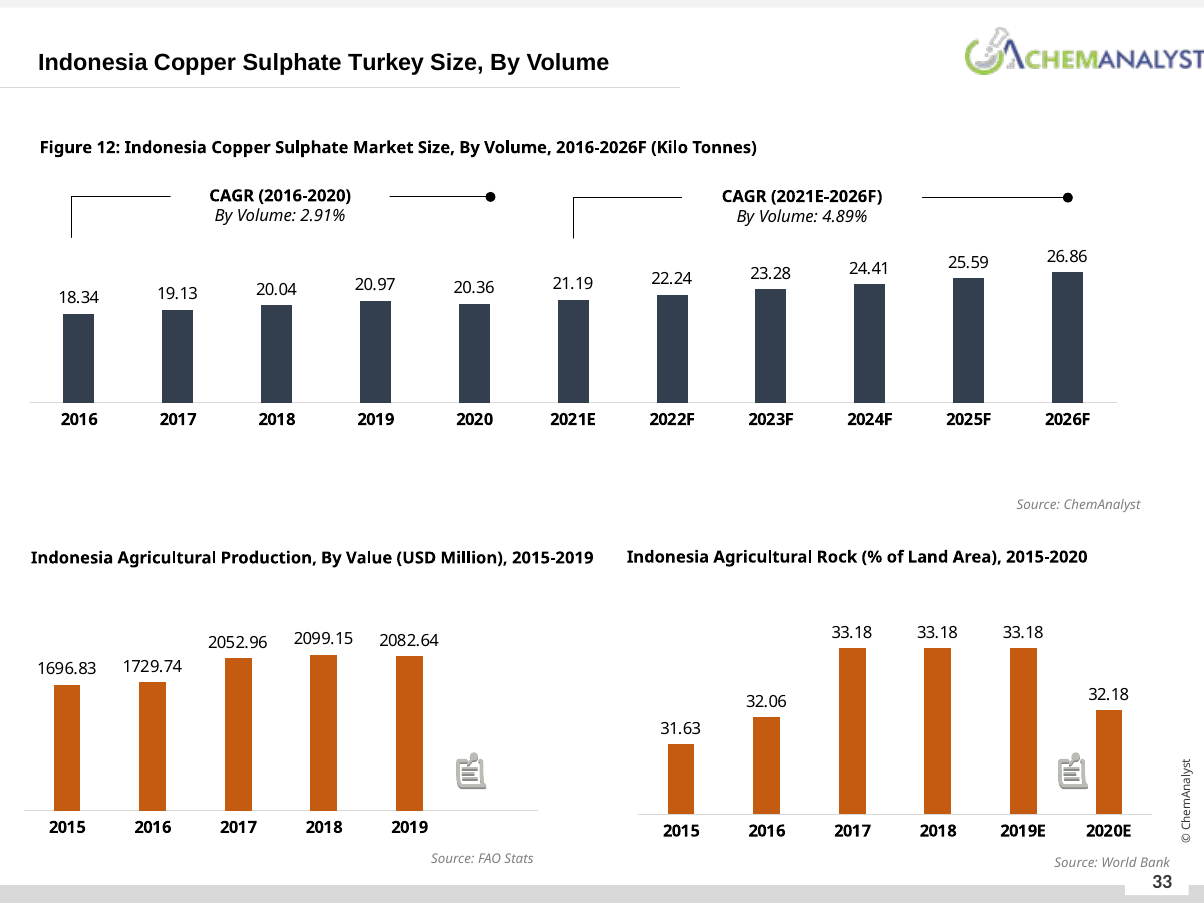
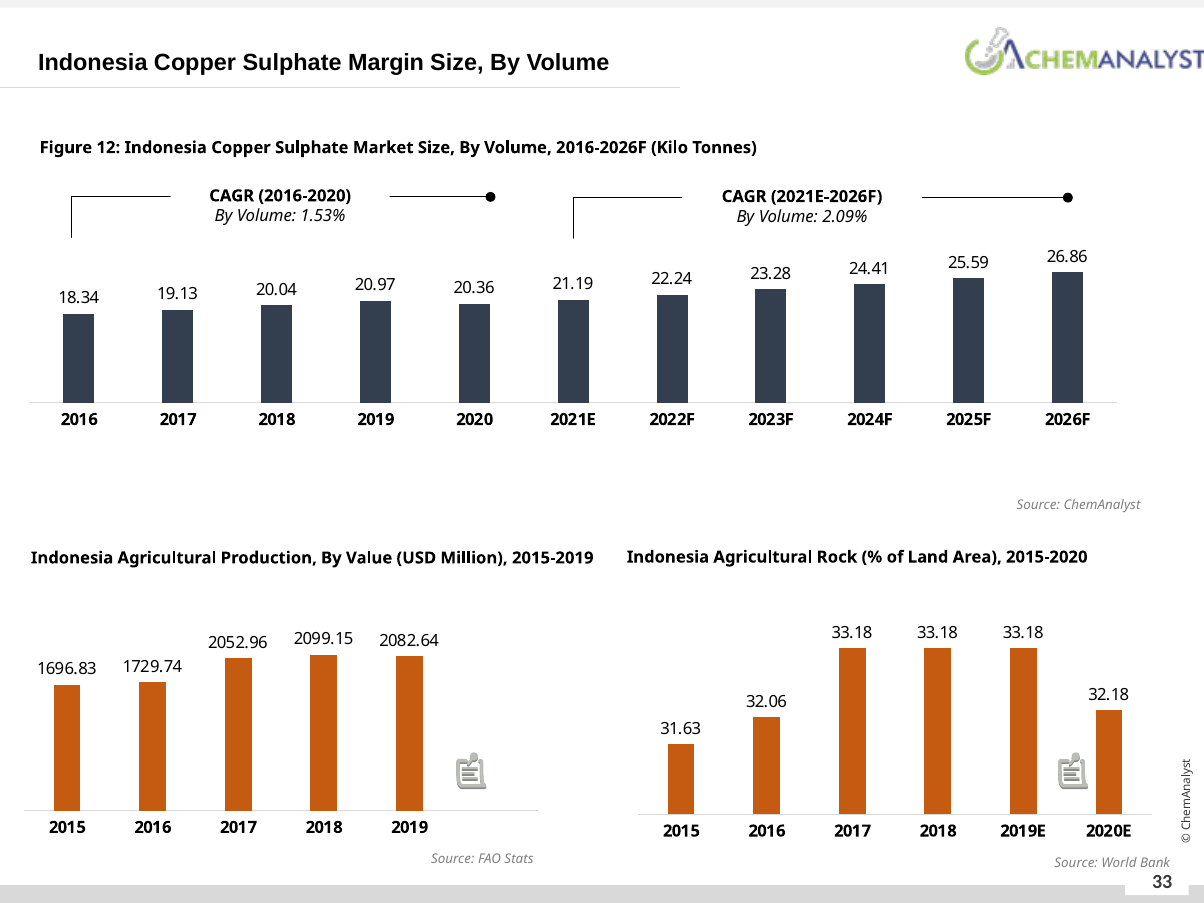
Turkey: Turkey -> Margin (386, 62)
2.91%: 2.91% -> 1.53% (323, 216)
4.89%: 4.89% -> 2.09% (845, 217)
